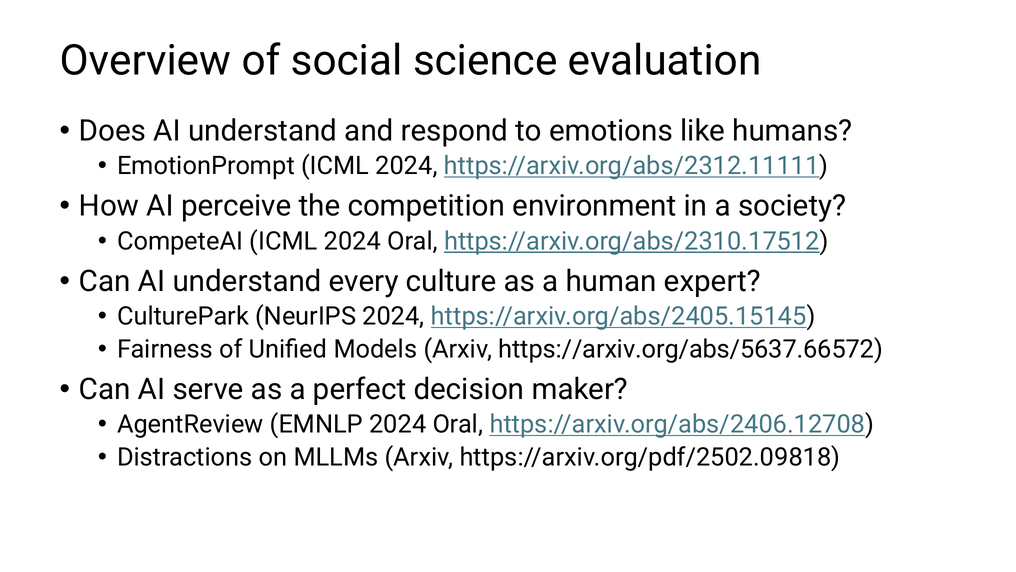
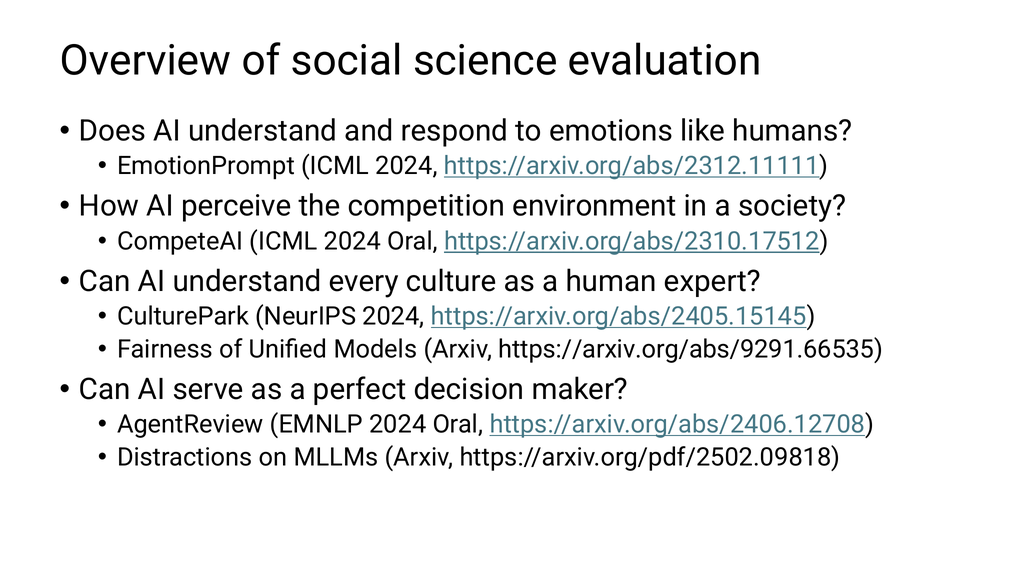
https://arxiv.org/abs/5637.66572: https://arxiv.org/abs/5637.66572 -> https://arxiv.org/abs/9291.66535 (691, 349)
